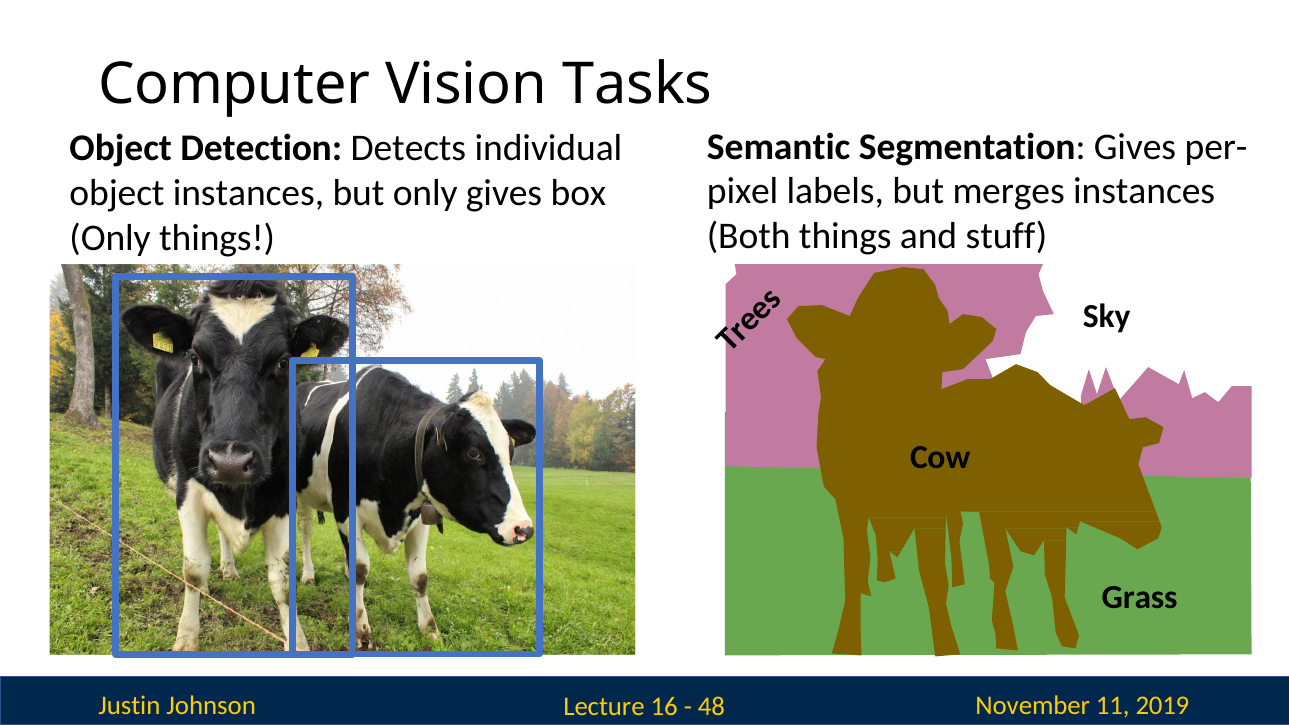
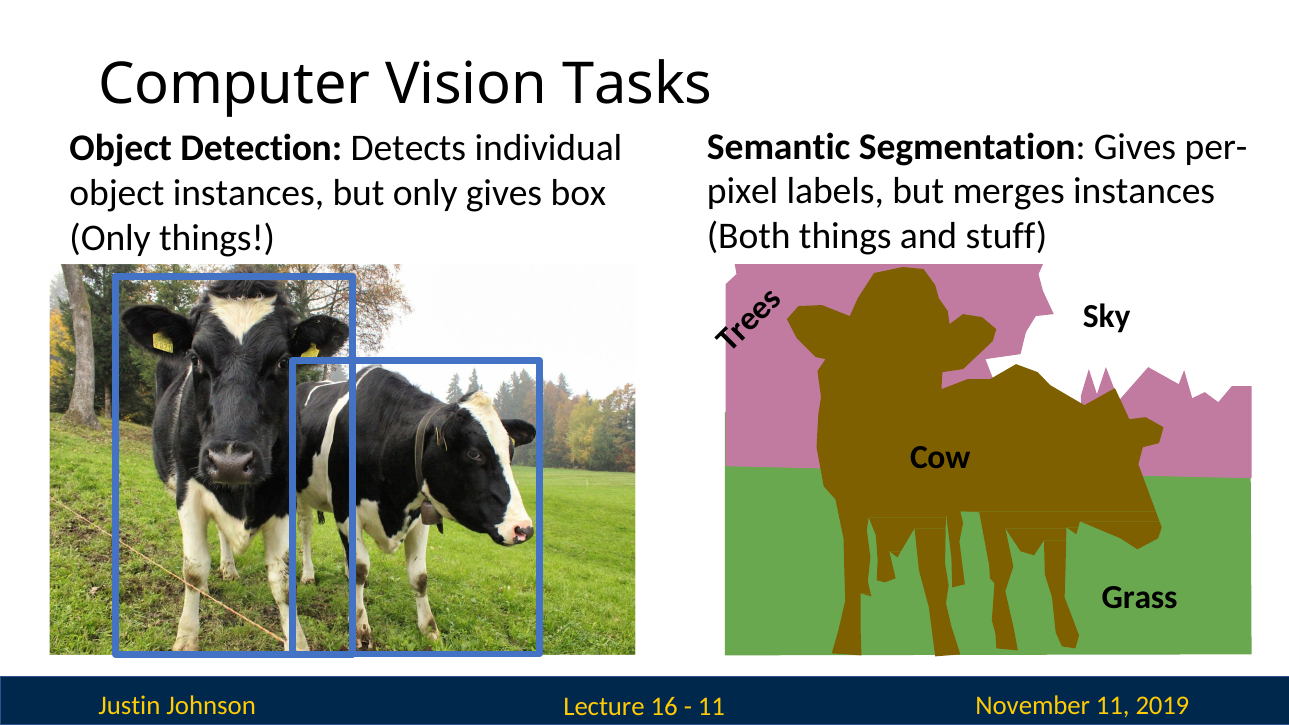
48: 48 -> 11 (711, 706)
